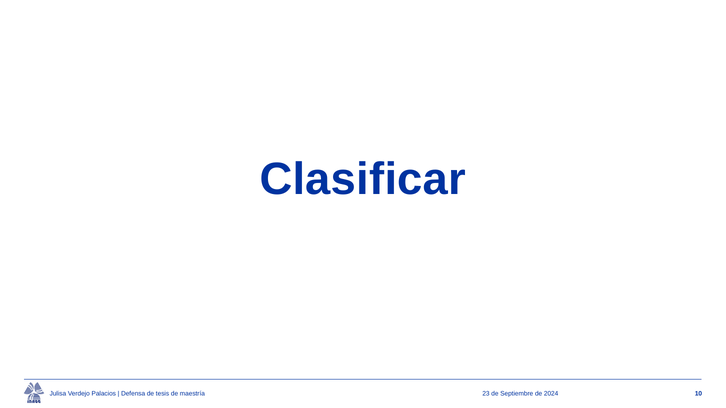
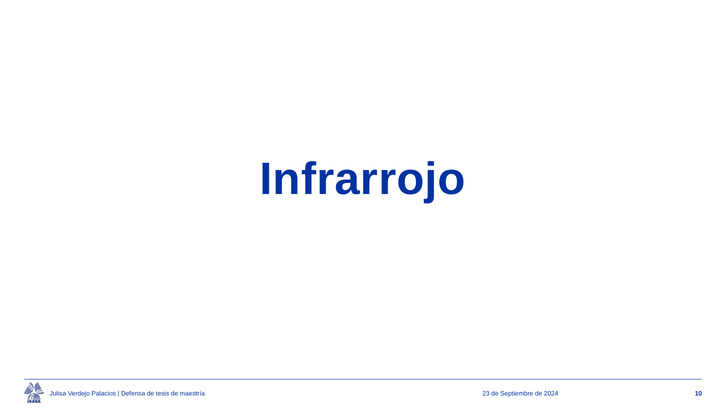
Clasificar: Clasificar -> Infrarrojo (363, 180)
